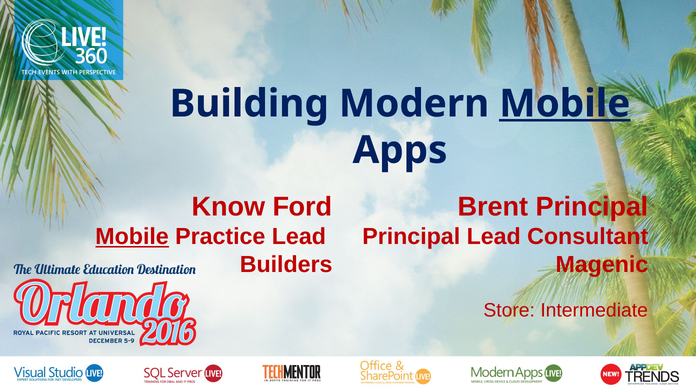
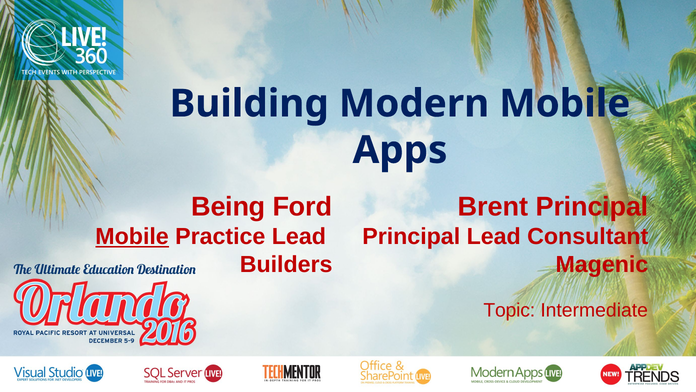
Mobile underline: present -> none (565, 104)
Know: Know -> Being (228, 207)
Store: Store -> Topic (509, 310)
